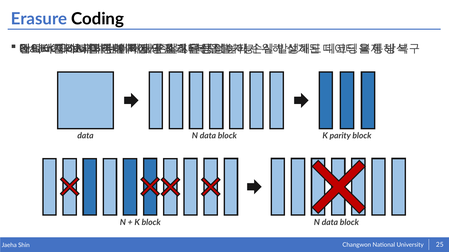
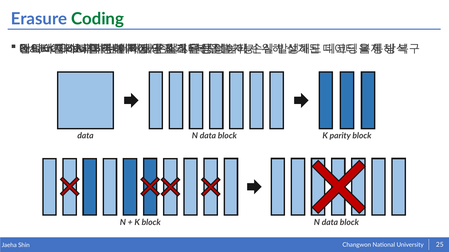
Coding colour: black -> green (98, 19)
